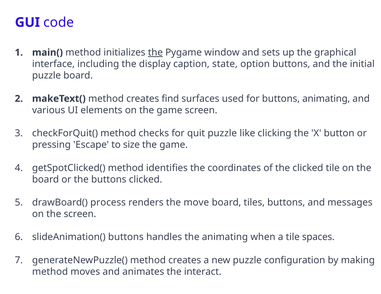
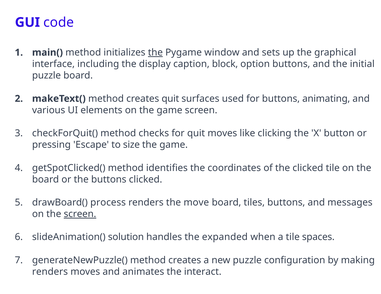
state: state -> block (225, 64)
creates find: find -> quit (170, 99)
quit puzzle: puzzle -> moves (222, 133)
screen underline: none -> present (80, 214)
slideAnimation( buttons: buttons -> solution (126, 237)
the animating: animating -> expanded (225, 237)
method: method -> renders (50, 272)
